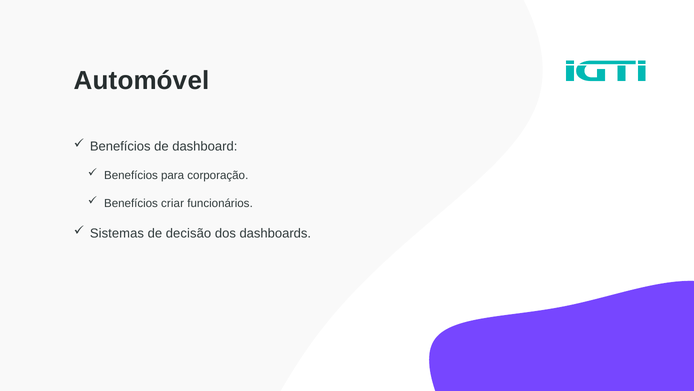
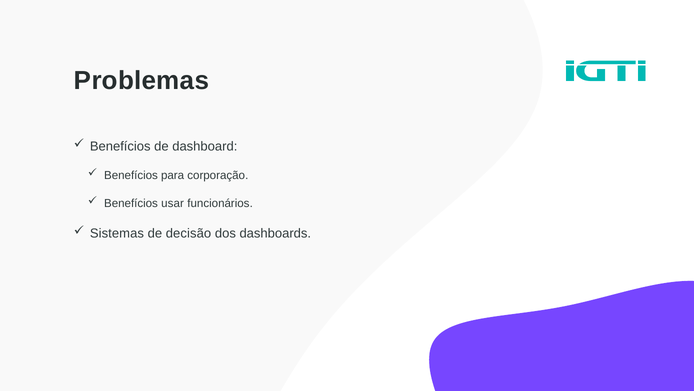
Automóvel: Automóvel -> Problemas (141, 80)
criar: criar -> usar (173, 203)
